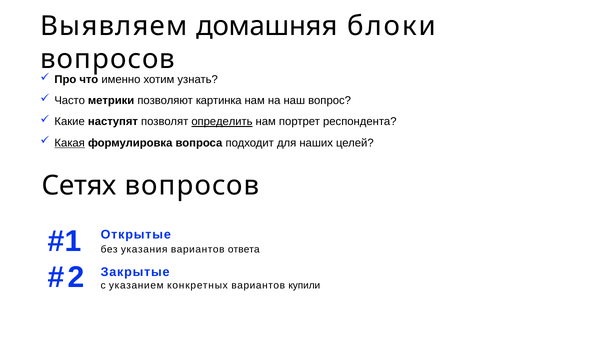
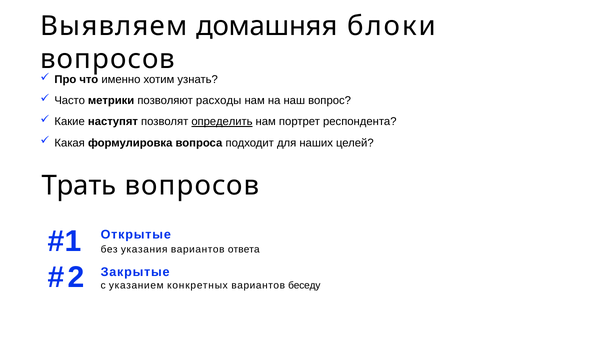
картинка: картинка -> расходы (219, 101)
Какая underline: present -> none (70, 143)
Сетях: Сетях -> Трать (79, 186)
купили: купили -> беседу (304, 286)
